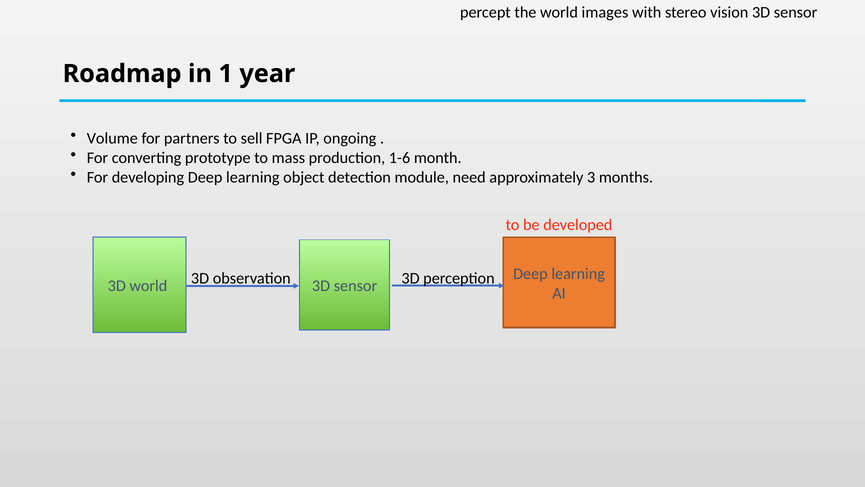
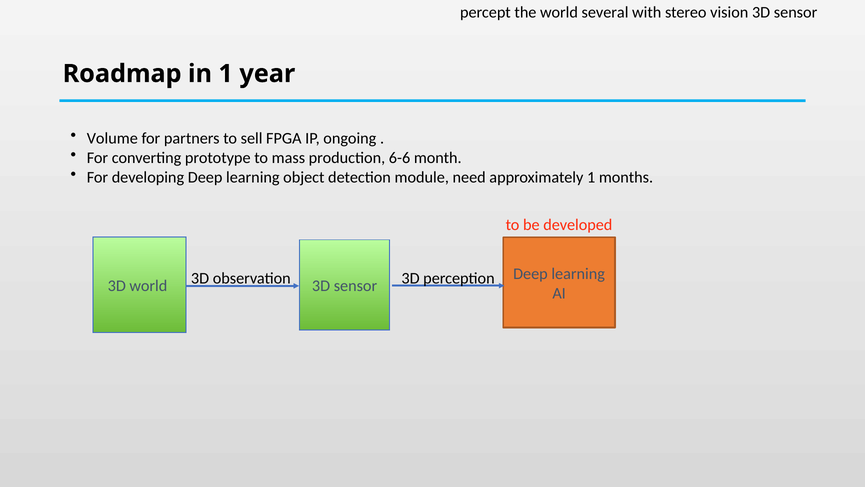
images: images -> several (605, 12)
1-6: 1-6 -> 6-6 (400, 158)
approximately 3: 3 -> 1 (591, 177)
